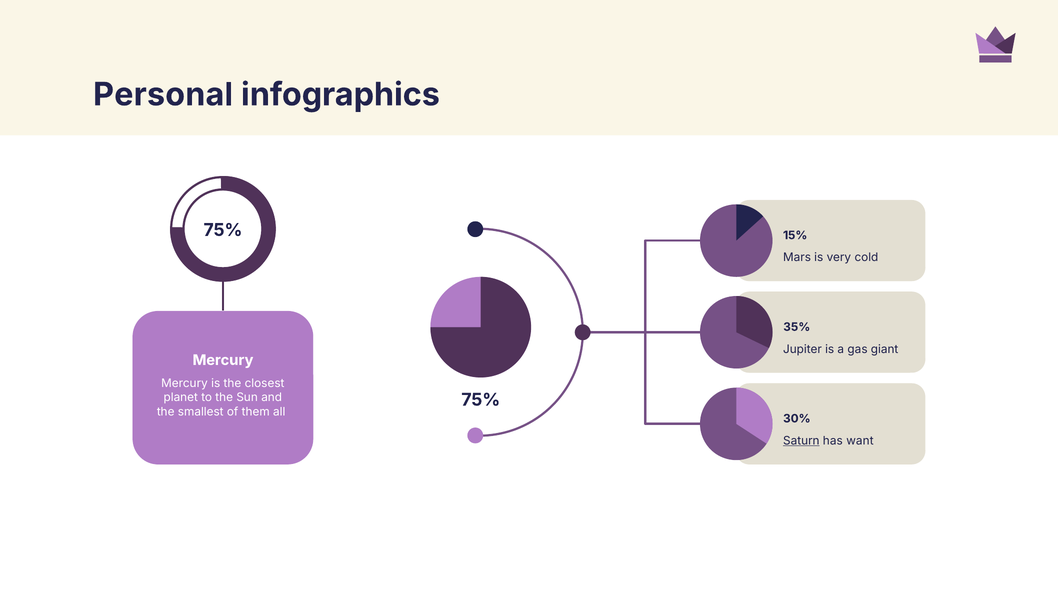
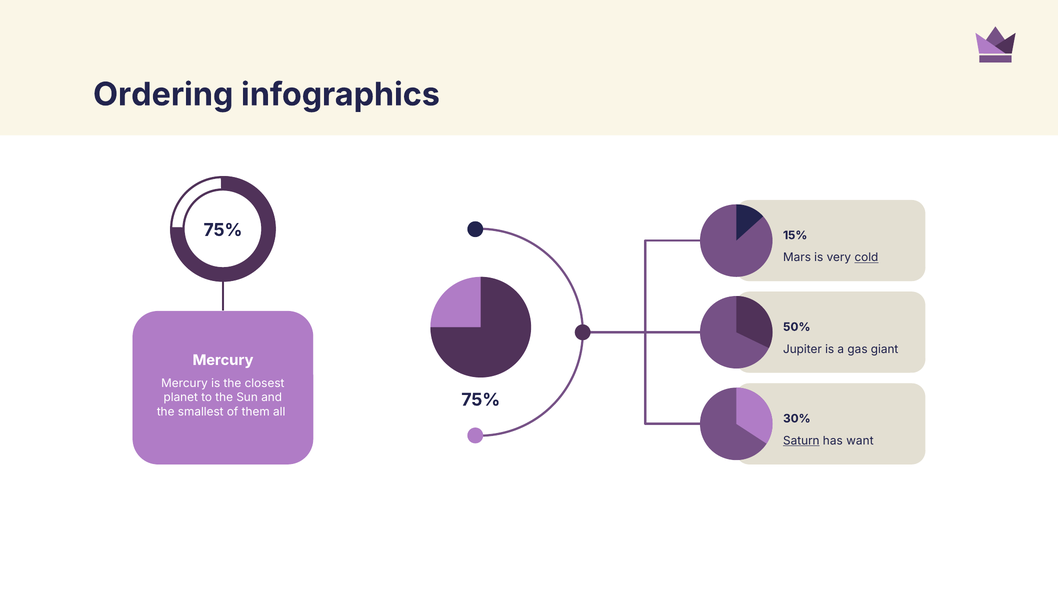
Personal: Personal -> Ordering (163, 95)
cold underline: none -> present (866, 258)
35%: 35% -> 50% (797, 327)
